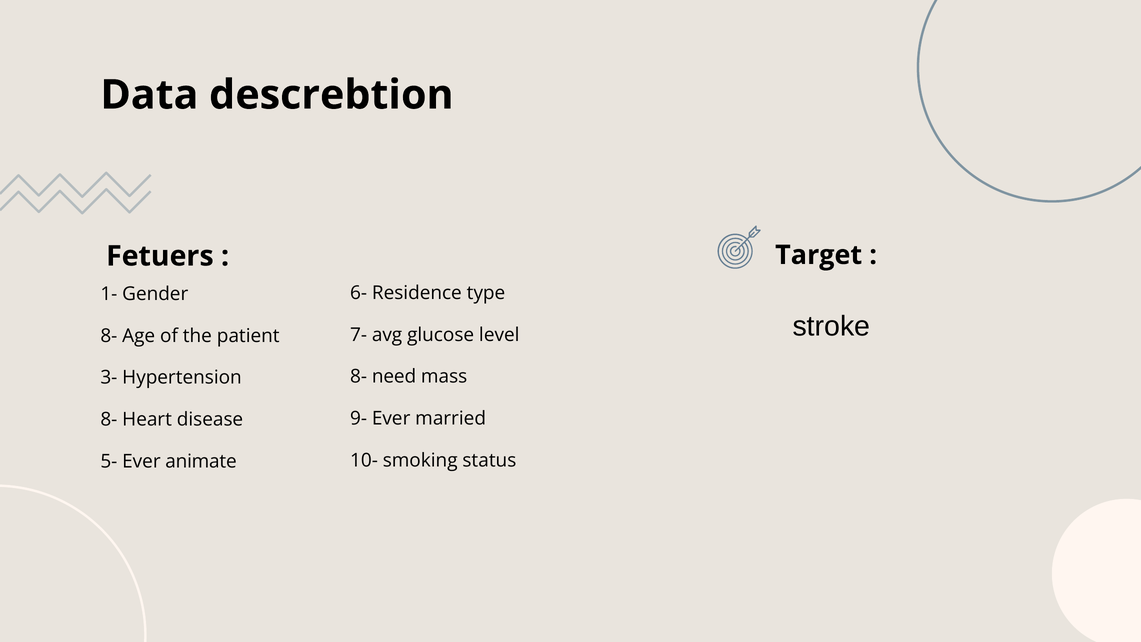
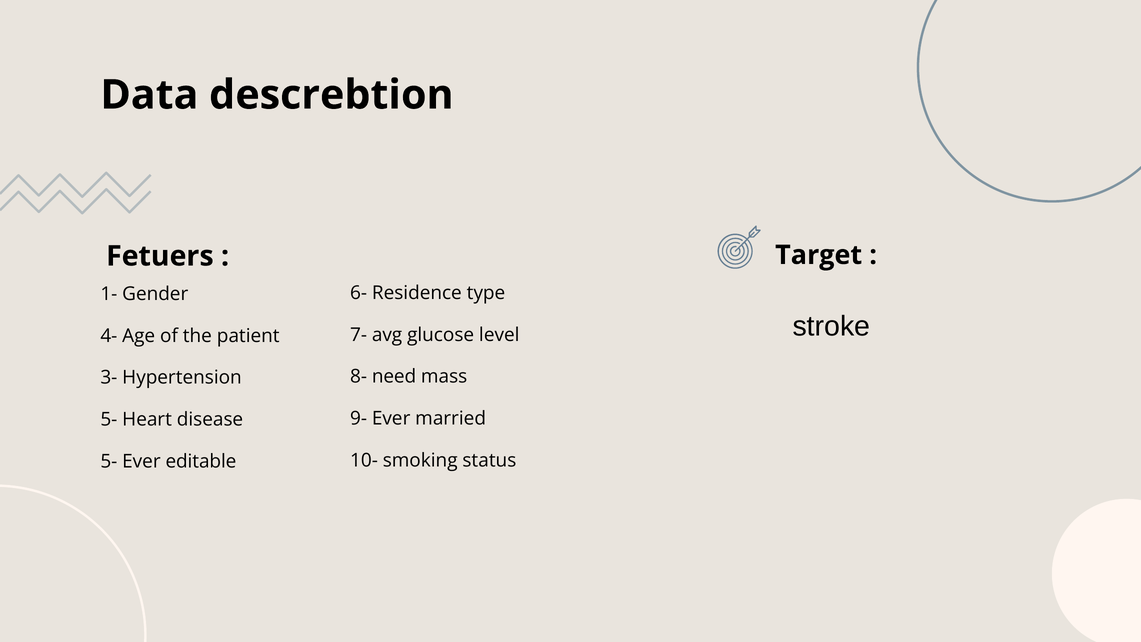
8-: 8- -> 4- (109, 336)
8-: 8- -> 5- (109, 419)
animate: animate -> editable (201, 461)
